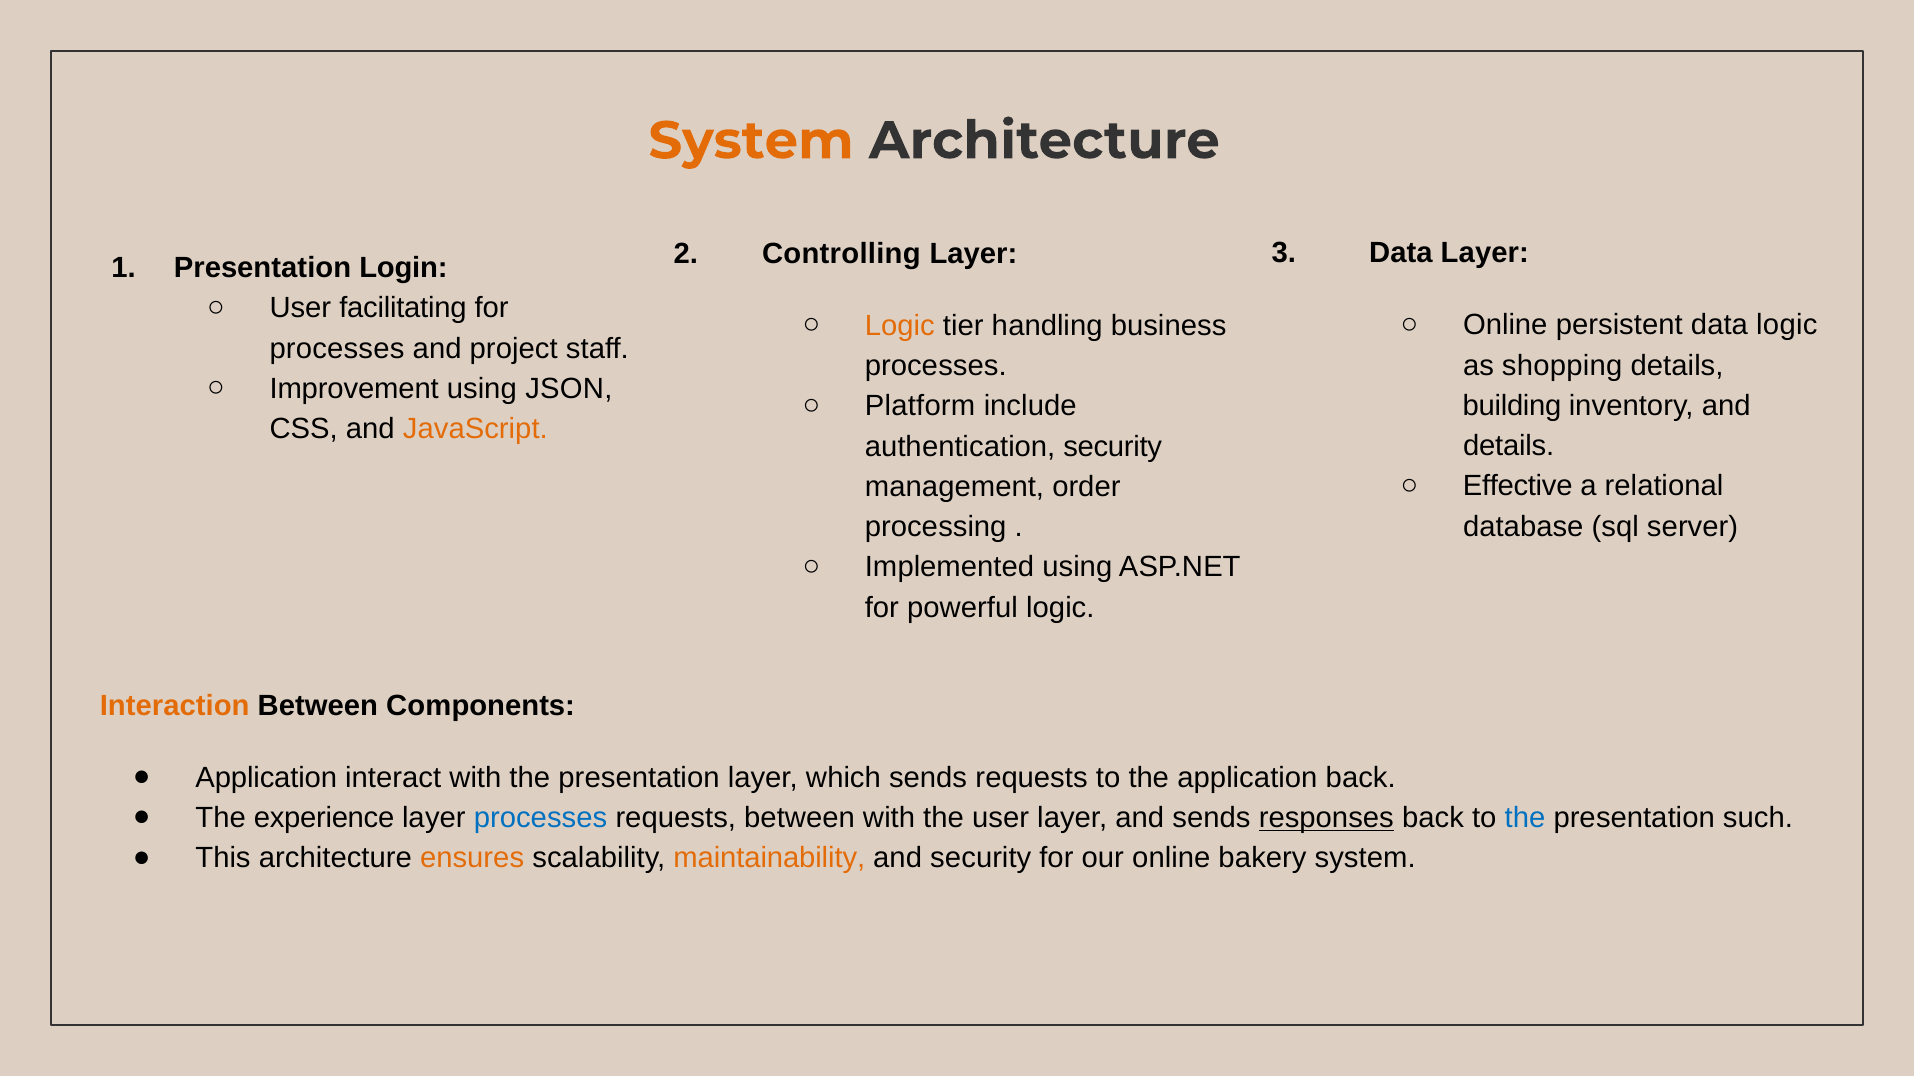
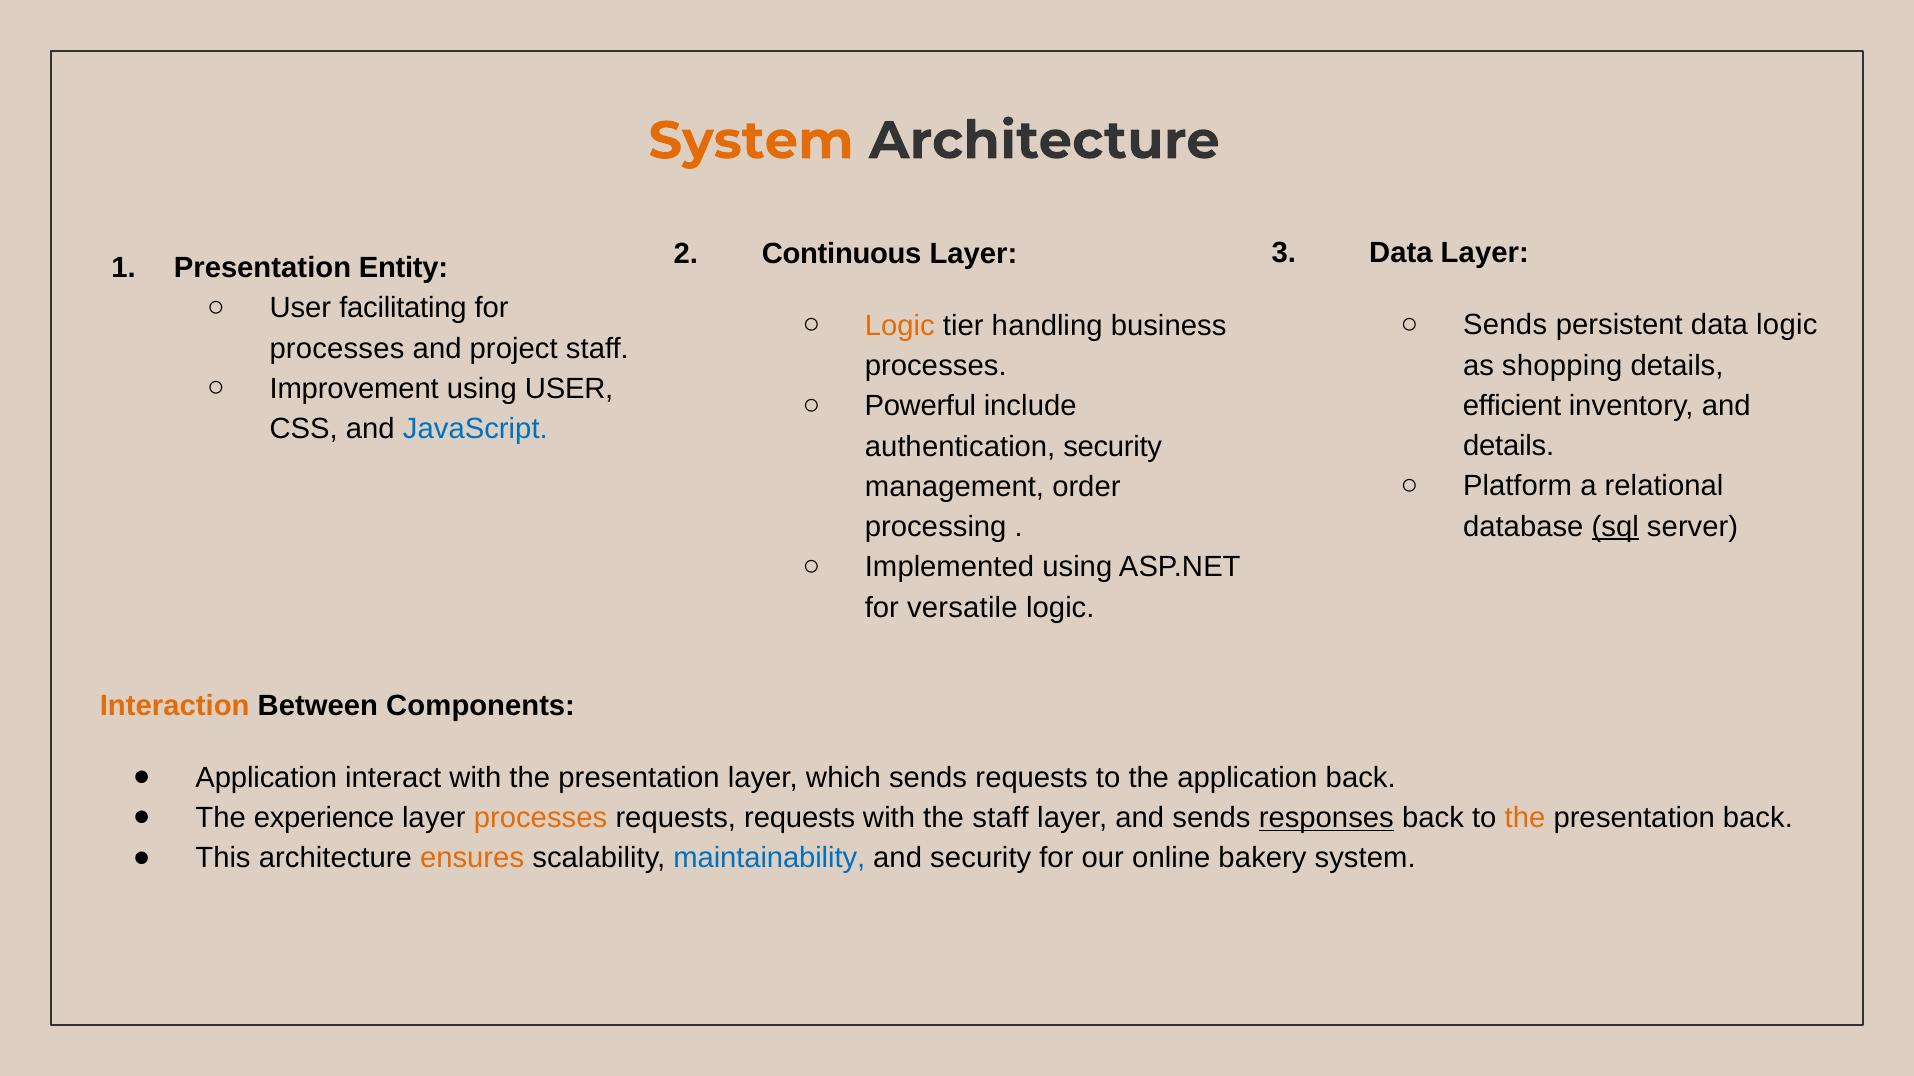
Controlling: Controlling -> Continuous (842, 254)
Login: Login -> Entity (403, 268)
Online: Online -> Sends (1505, 325)
using JSON: JSON -> USER (569, 389)
Platform: Platform -> Powerful (920, 406)
building: building -> efficient (1512, 406)
JavaScript colour: orange -> blue (475, 429)
Effective: Effective -> Platform (1518, 487)
sql underline: none -> present (1615, 527)
powerful: powerful -> versatile (962, 608)
processes colour: blue -> orange (540, 818)
requests between: between -> requests (800, 818)
the user: user -> staff (1001, 818)
the colour: blue -> orange (1525, 818)
presentation such: such -> back (1758, 818)
maintainability colour: orange -> blue (769, 859)
